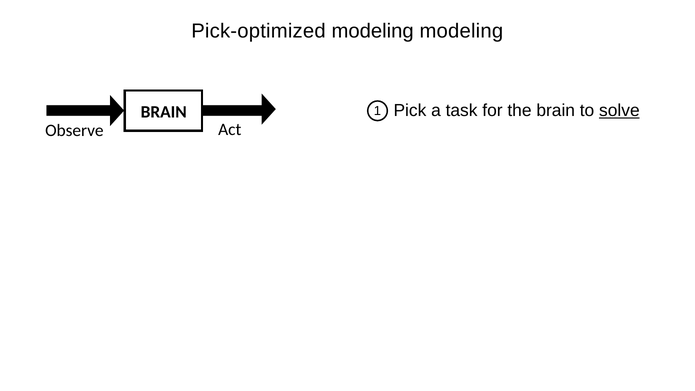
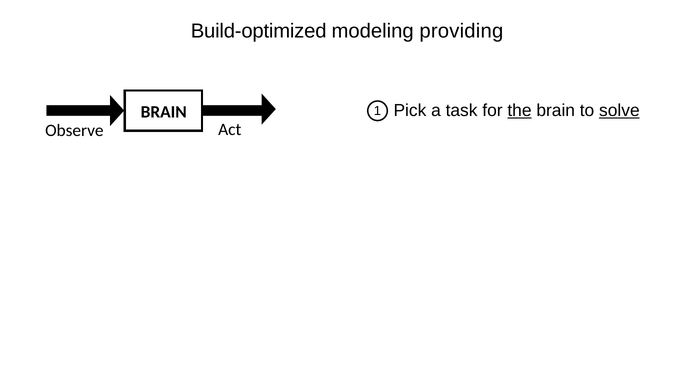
Pick-optimized: Pick-optimized -> Build-optimized (259, 31)
modeling modeling: modeling -> providing (461, 31)
the underline: none -> present (520, 110)
